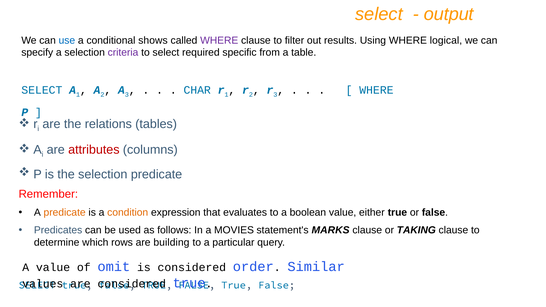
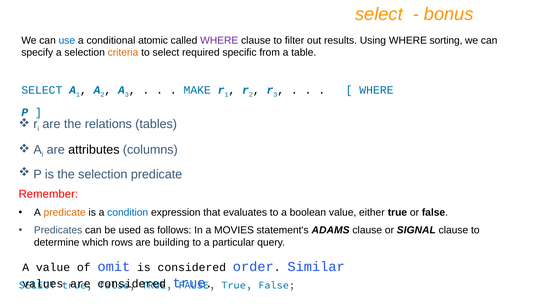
output: output -> bonus (449, 14)
shows: shows -> atomic (153, 40)
logical: logical -> sorting (446, 40)
criteria colour: purple -> orange (123, 53)
CHAR: CHAR -> MAKE (197, 90)
attributes colour: red -> black (94, 150)
condition colour: orange -> blue (128, 213)
MARKS: MARKS -> ADAMS (331, 230)
TAKING: TAKING -> SIGNAL (416, 230)
